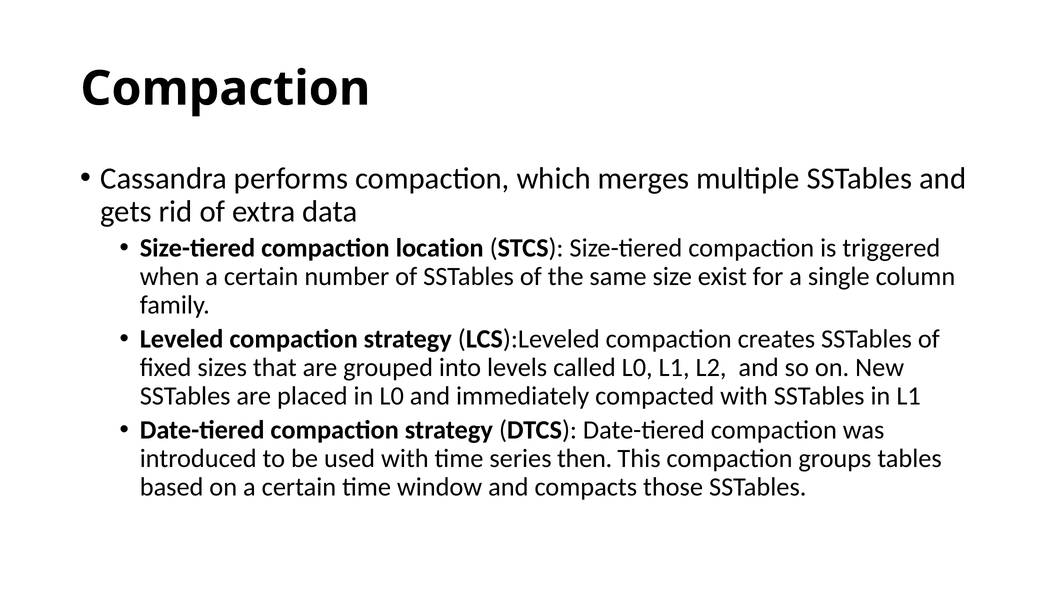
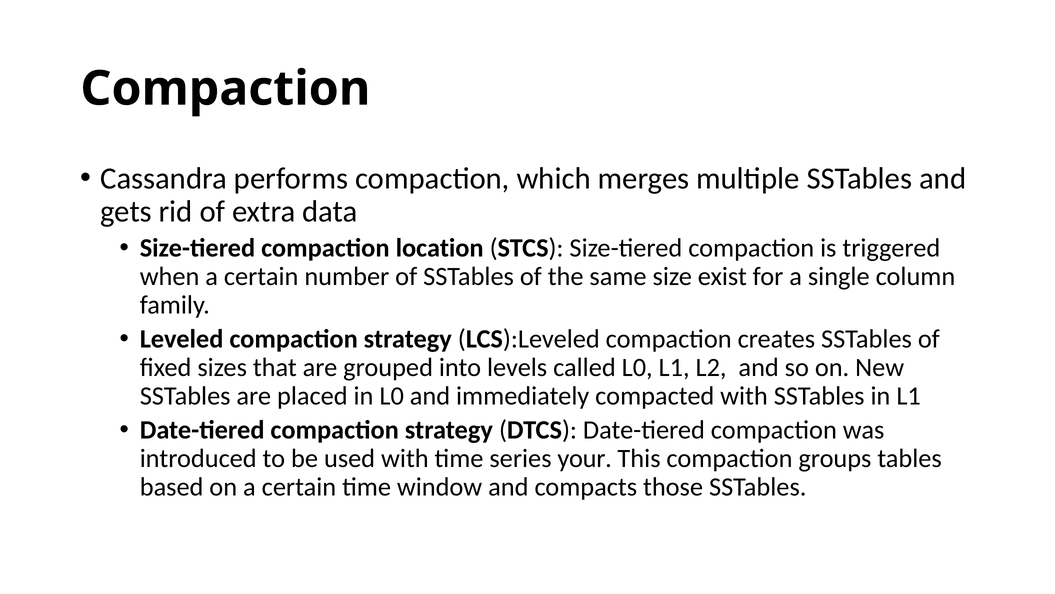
then: then -> your (585, 458)
